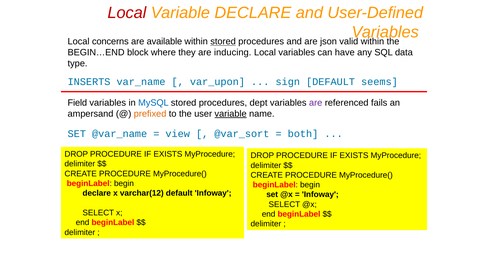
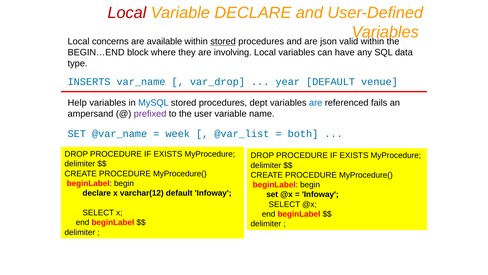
inducing: inducing -> involving (233, 52)
var_upon: var_upon -> var_drop (217, 82)
sign: sign -> year (288, 82)
seems: seems -> venue (379, 82)
Field: Field -> Help (77, 102)
are colour: purple -> blue (316, 102)
prefixed colour: orange -> purple (150, 113)
variable underline: present -> none (231, 113)
view: view -> week (178, 134)
@var_sort: @var_sort -> @var_list (242, 134)
